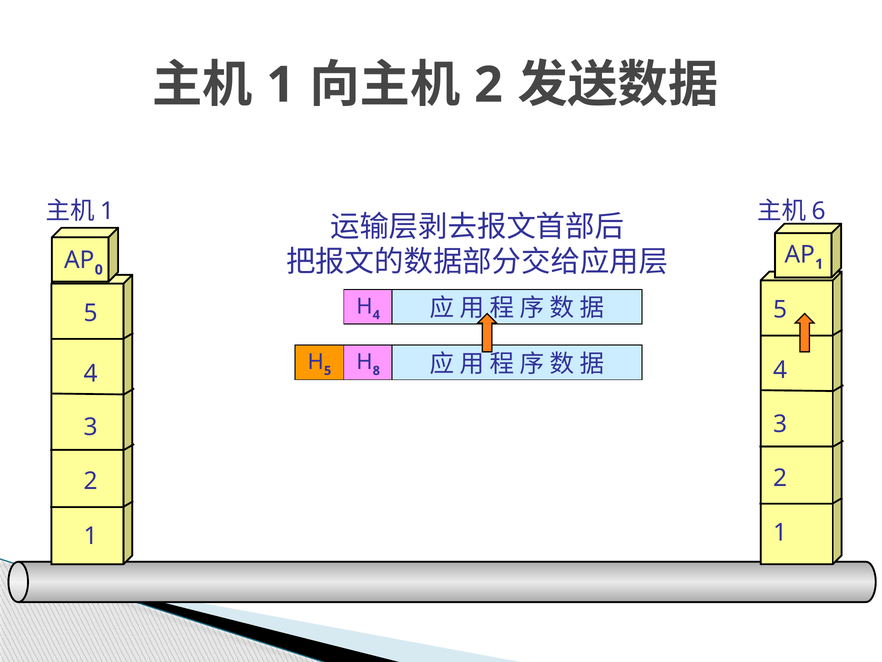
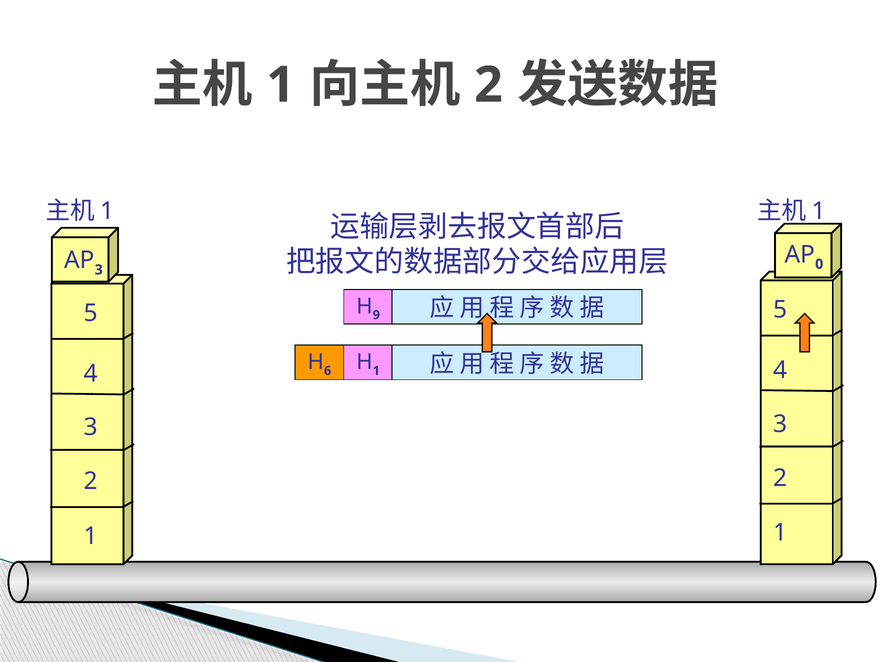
6: 6 -> 1 (819, 211)
1: 1 -> 0 (819, 264)
0: 0 -> 3 (99, 270)
4: 4 -> 9 (376, 315)
5: 5 -> 6 (328, 370)
8: 8 -> 1 (376, 370)
